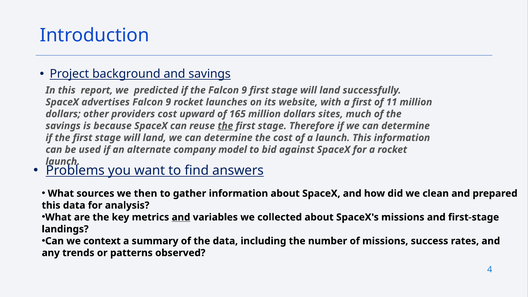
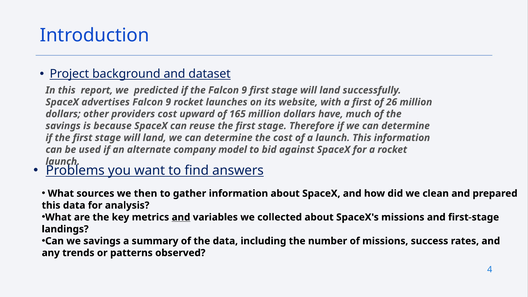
and savings: savings -> dataset (210, 74)
11: 11 -> 26 (392, 102)
sites: sites -> have (331, 114)
the underline: present -> none (225, 126)
we context: context -> savings (102, 241)
